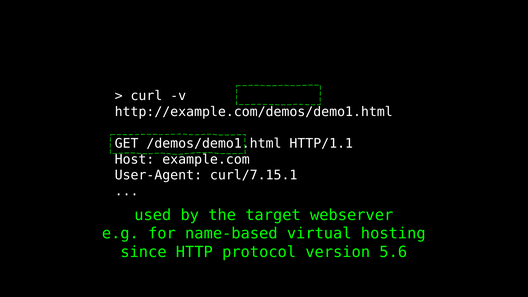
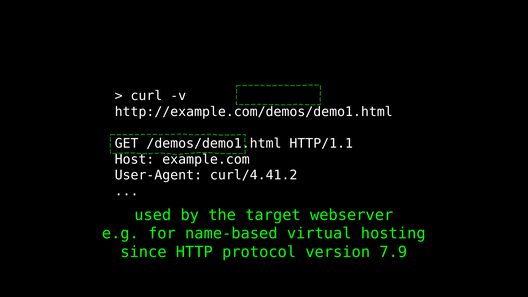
curl/7.15.1: curl/7.15.1 -> curl/4.41.2 (254, 175)
5.6: 5.6 -> 7.9 (393, 252)
